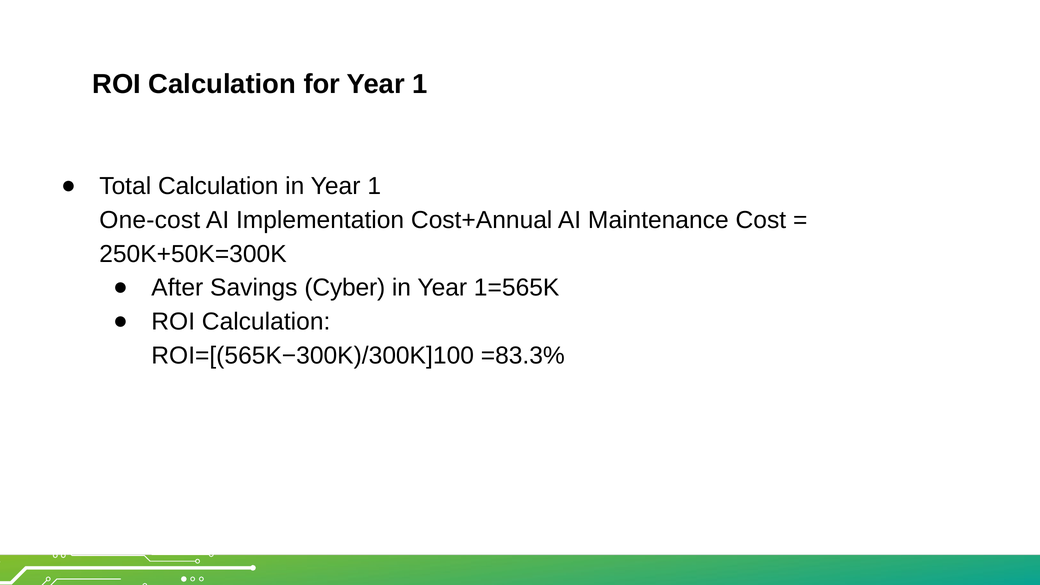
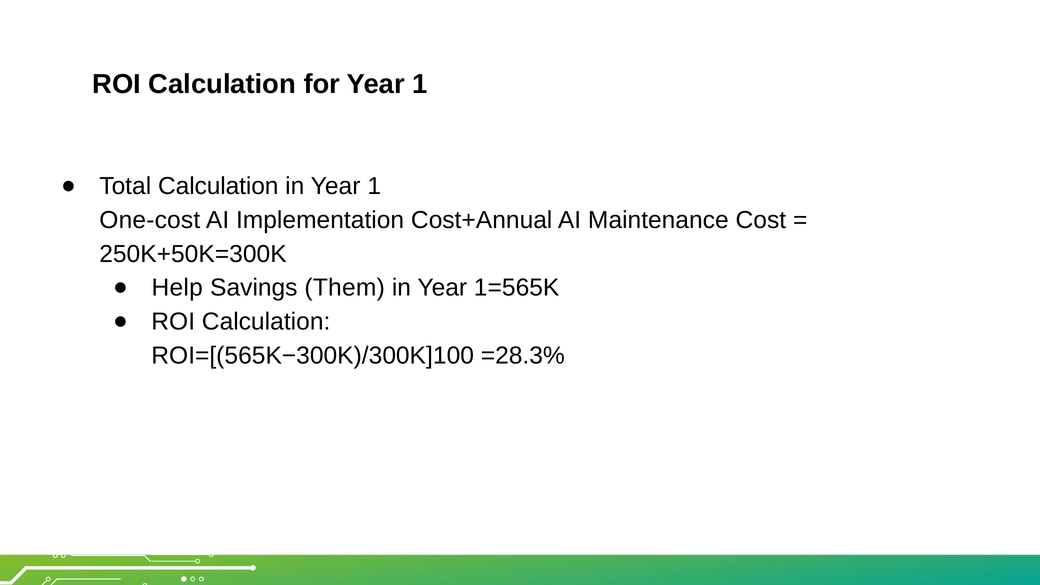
After: After -> Help (177, 288)
Cyber: Cyber -> Them (345, 288)
=83.3%: =83.3% -> =28.3% (523, 356)
